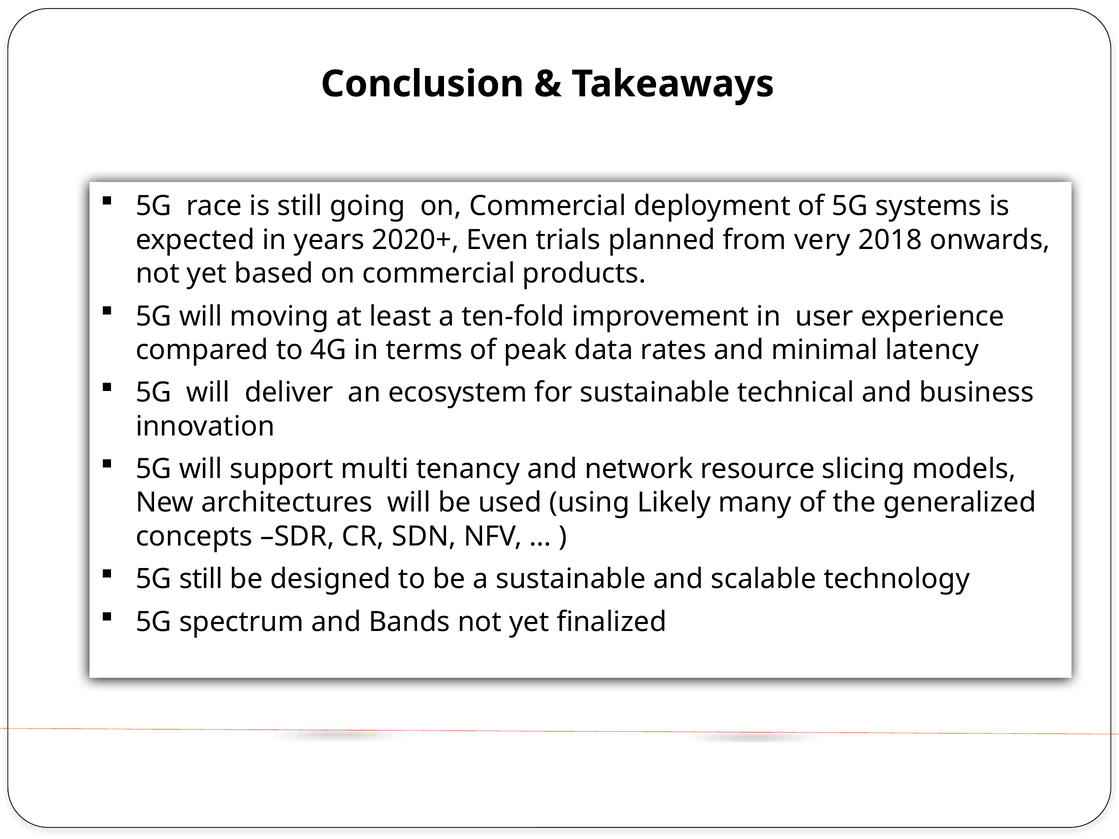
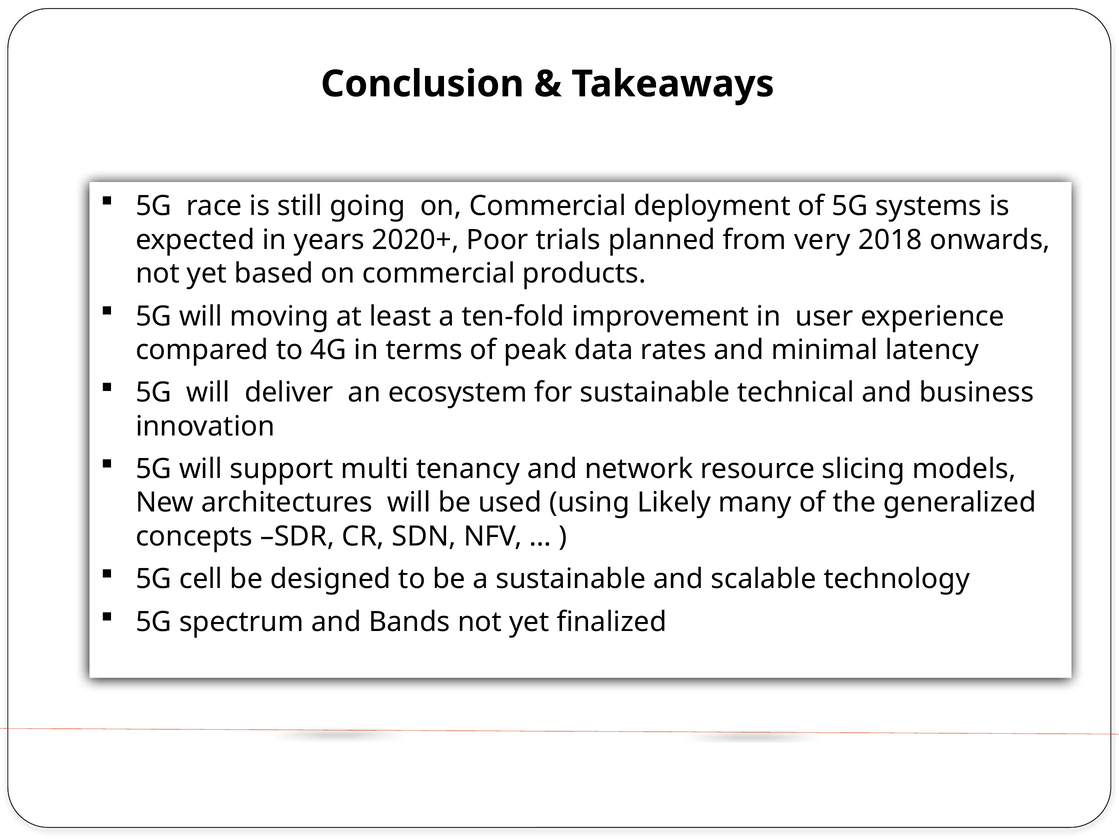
Even: Even -> Poor (497, 240)
5G still: still -> cell (201, 579)
